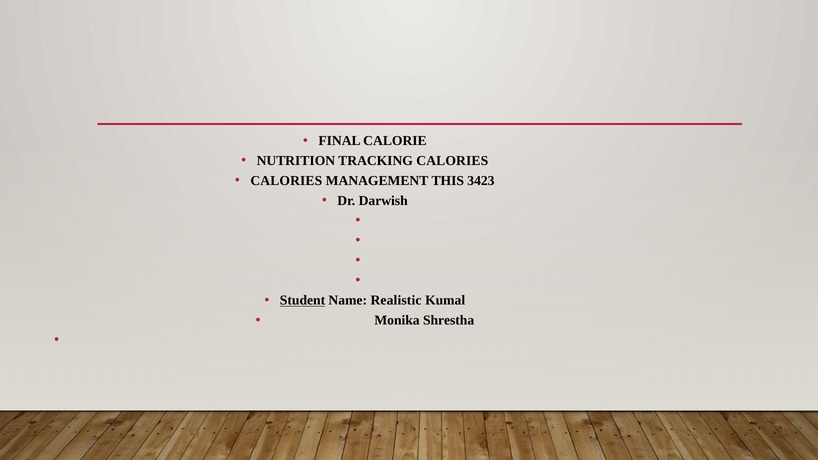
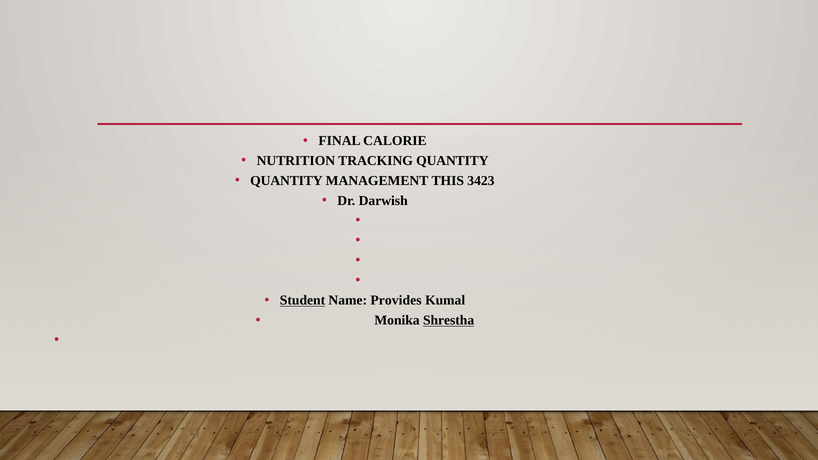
TRACKING CALORIES: CALORIES -> QUANTITY (452, 161)
CALORIES: CALORIES -> QUANTITY (286, 181)
Realistic: Realistic -> Provides (396, 300)
Shrestha underline: none -> present (449, 320)
